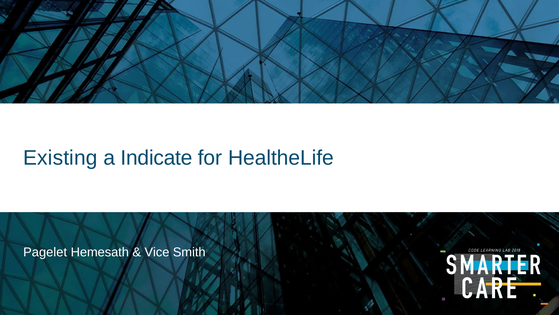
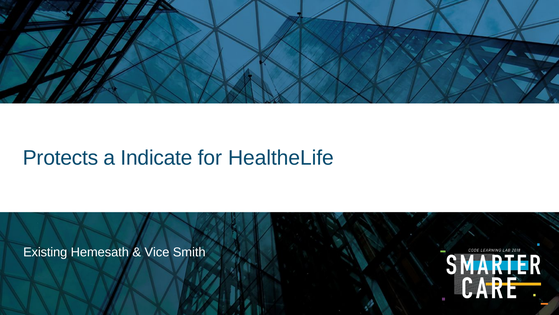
Existing: Existing -> Protects (61, 158)
Pagelet: Pagelet -> Existing (45, 252)
